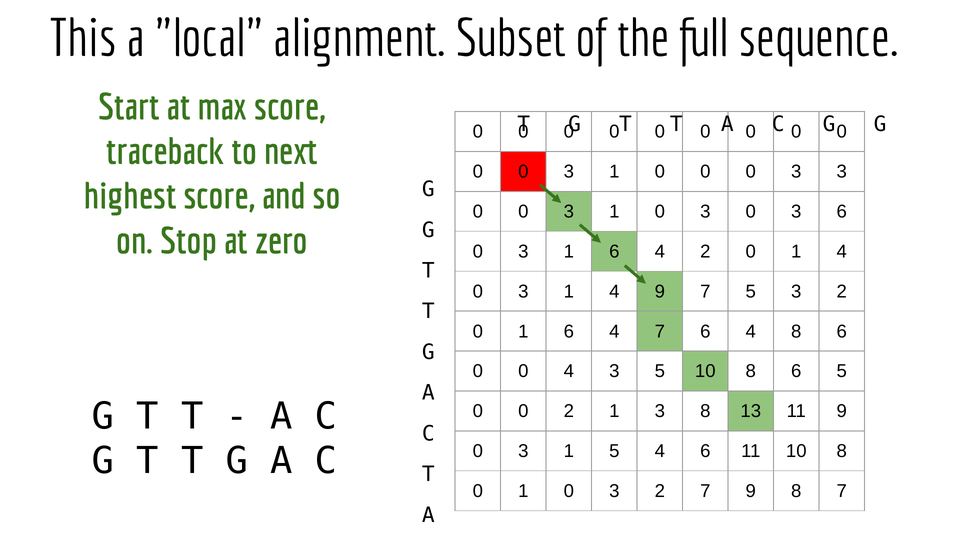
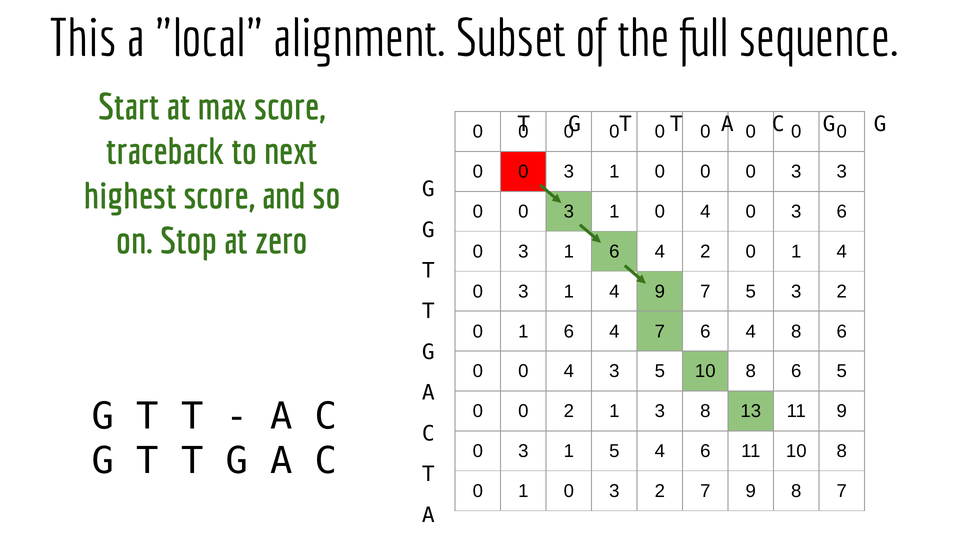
3 1 0 3: 3 -> 4 (705, 211)
